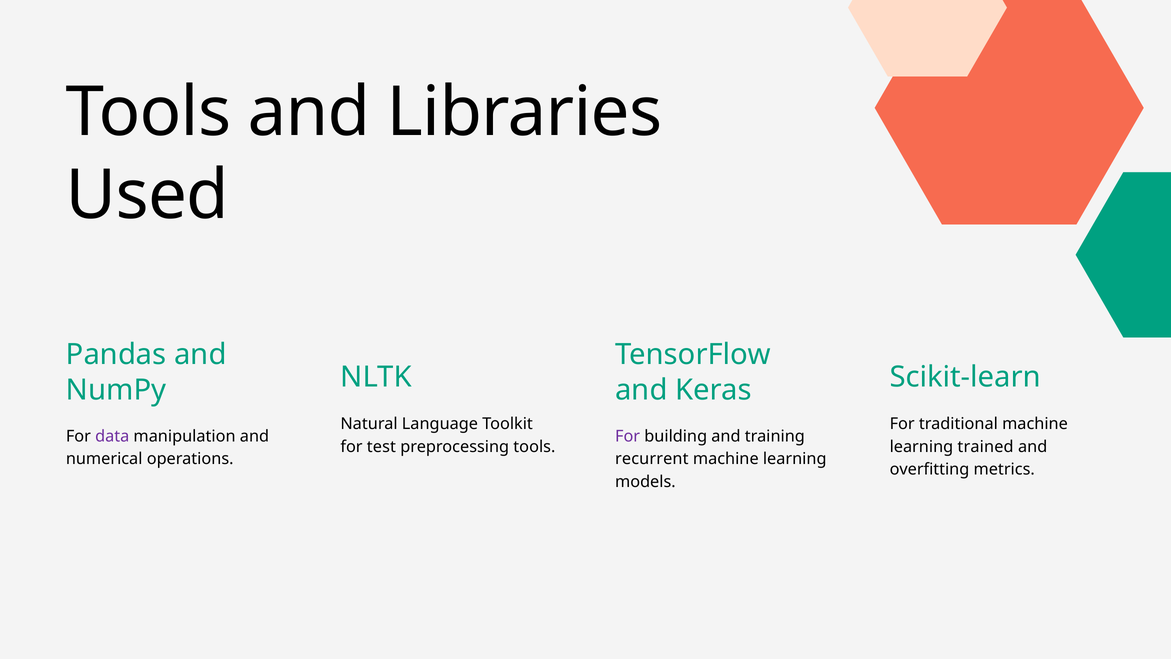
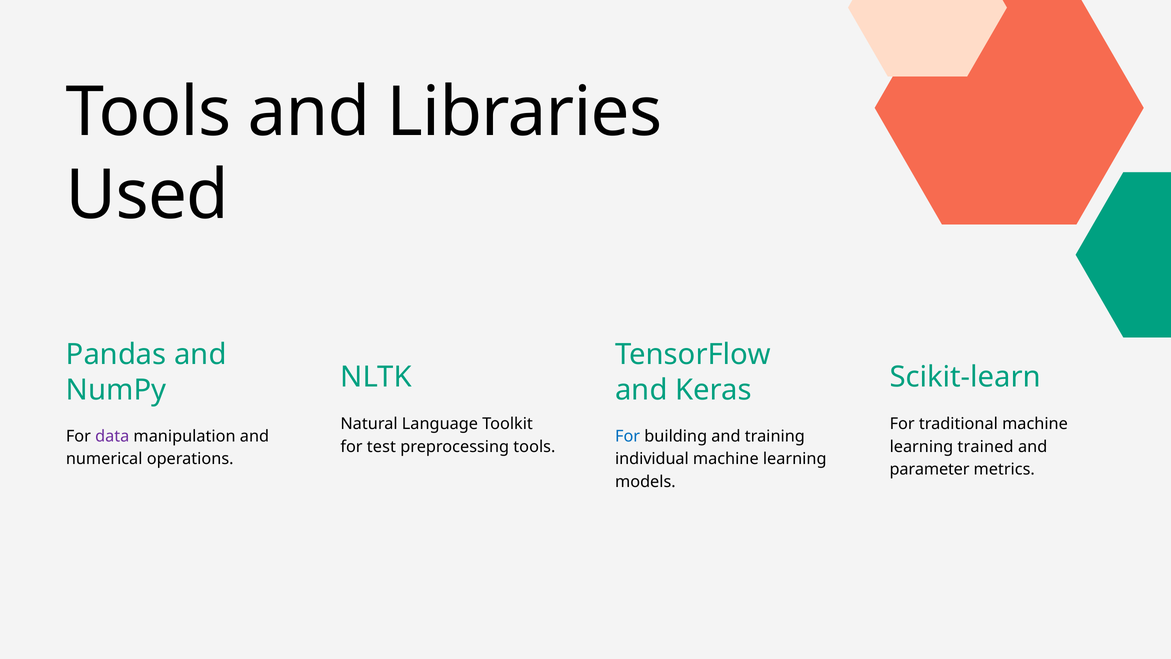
For colour: purple -> blue (628, 436)
recurrent: recurrent -> individual (652, 459)
overfitting: overfitting -> parameter (930, 469)
